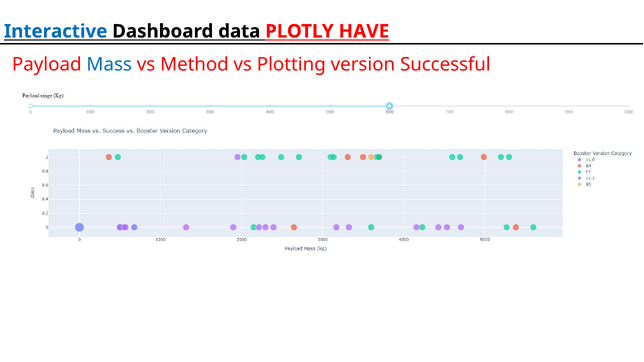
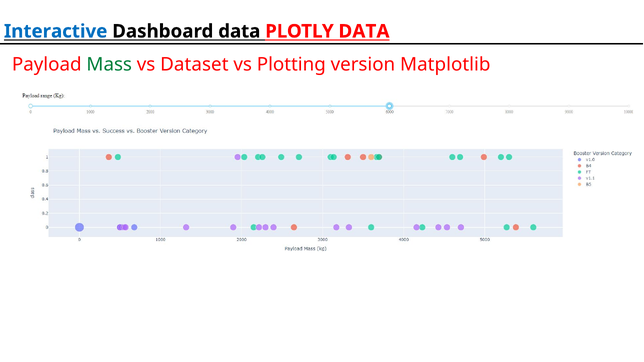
PLOTLY HAVE: HAVE -> DATA (364, 31)
Mass colour: blue -> green (109, 65)
Method: Method -> Dataset (194, 65)
Successful: Successful -> Matplotlib (445, 65)
